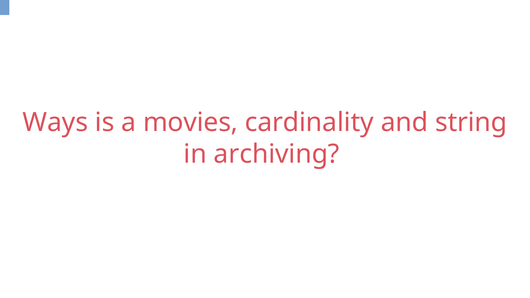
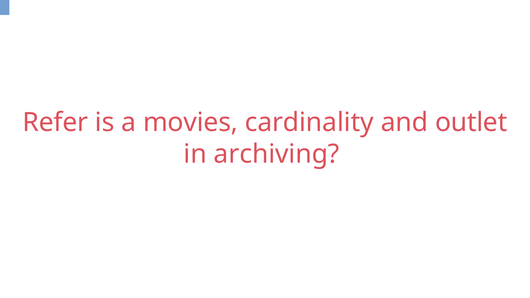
Ways: Ways -> Refer (55, 122)
string: string -> outlet (471, 122)
